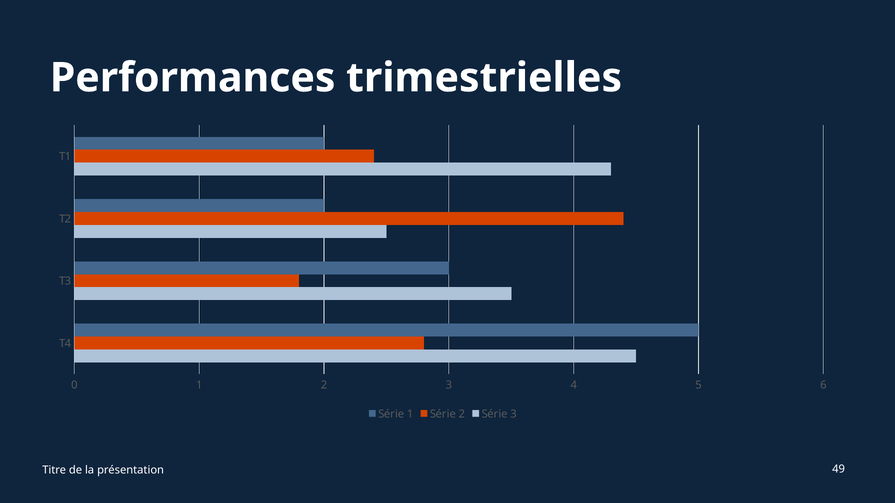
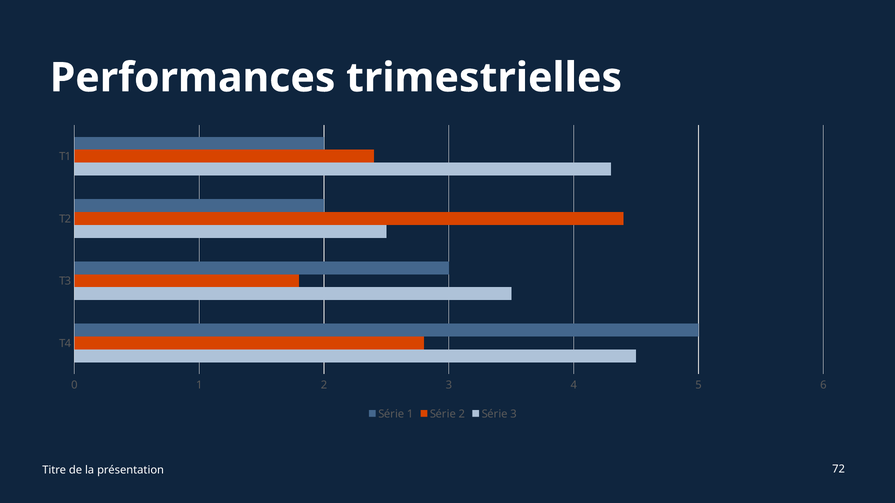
49: 49 -> 72 (839, 470)
